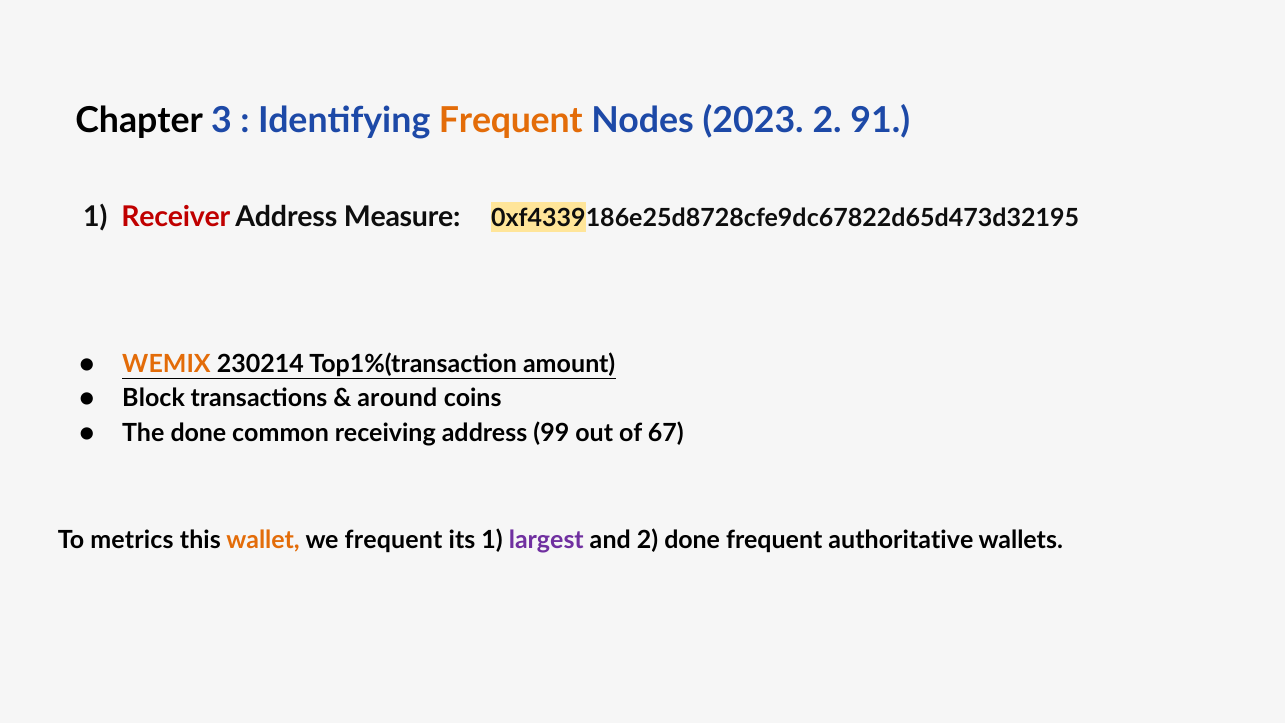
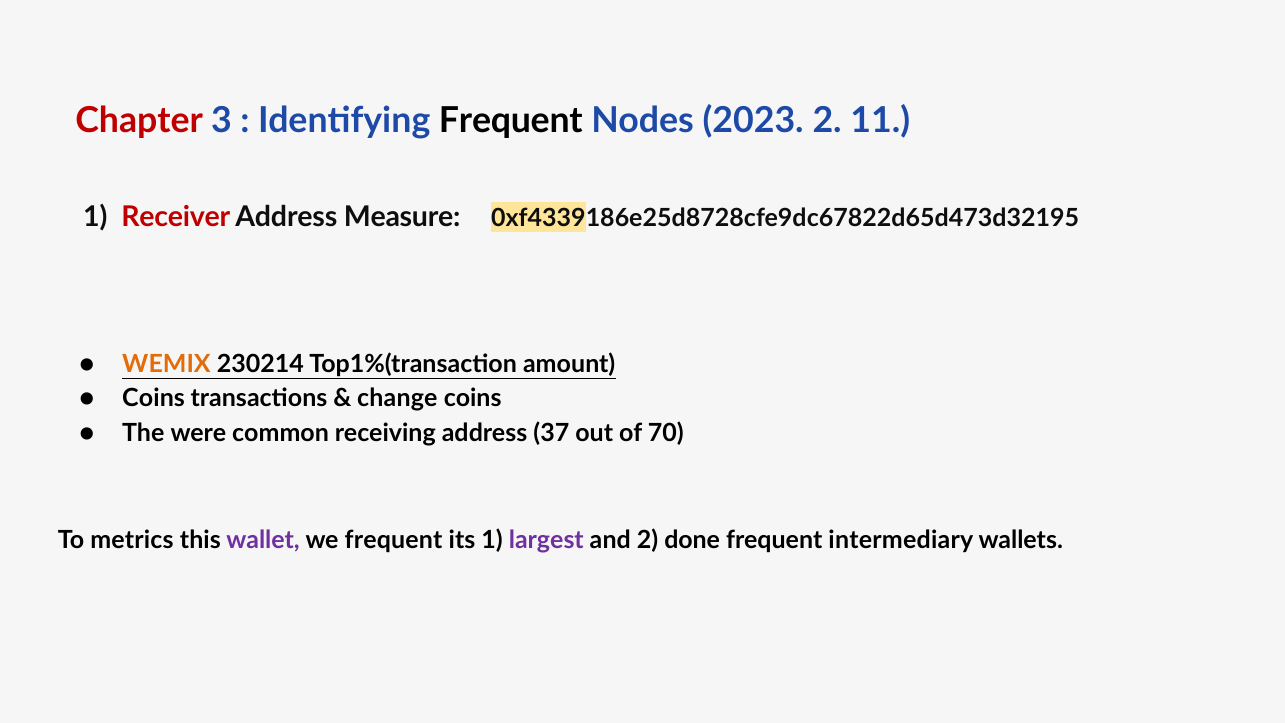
Chapter colour: black -> red (139, 121)
Frequent colour: orange -> black (511, 121)
91: 91 -> 11 (880, 121)
Block: Block -> Coins (154, 399)
around: around -> change (397, 399)
The done: done -> were (198, 433)
99: 99 -> 37 (551, 433)
67: 67 -> 70 (666, 433)
wallet colour: orange -> purple (263, 541)
authoritative: authoritative -> intermediary (901, 541)
